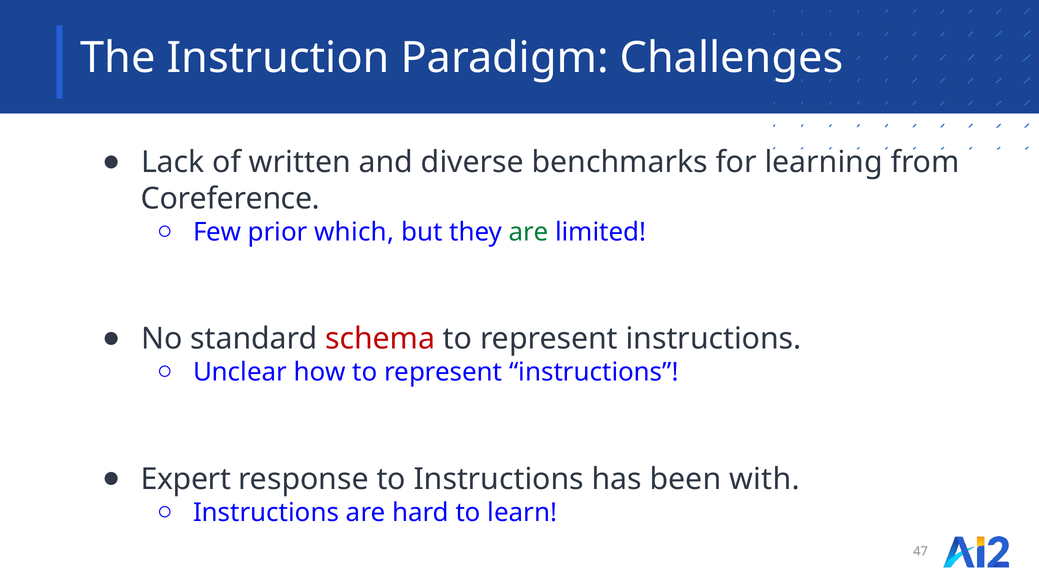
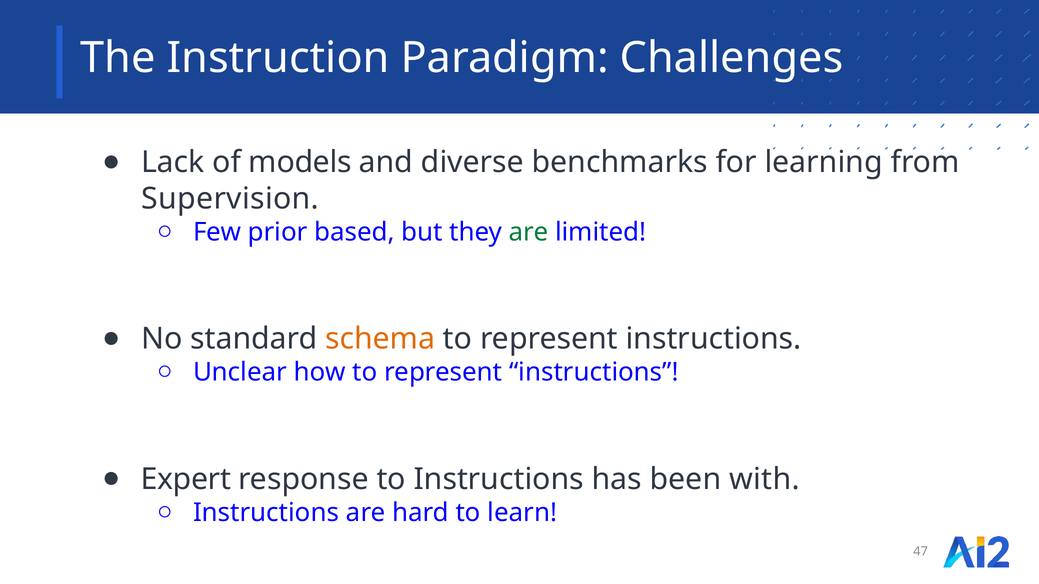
written: written -> models (300, 162)
Coreference: Coreference -> Supervision (230, 199)
which: which -> based (354, 232)
schema colour: red -> orange (380, 339)
